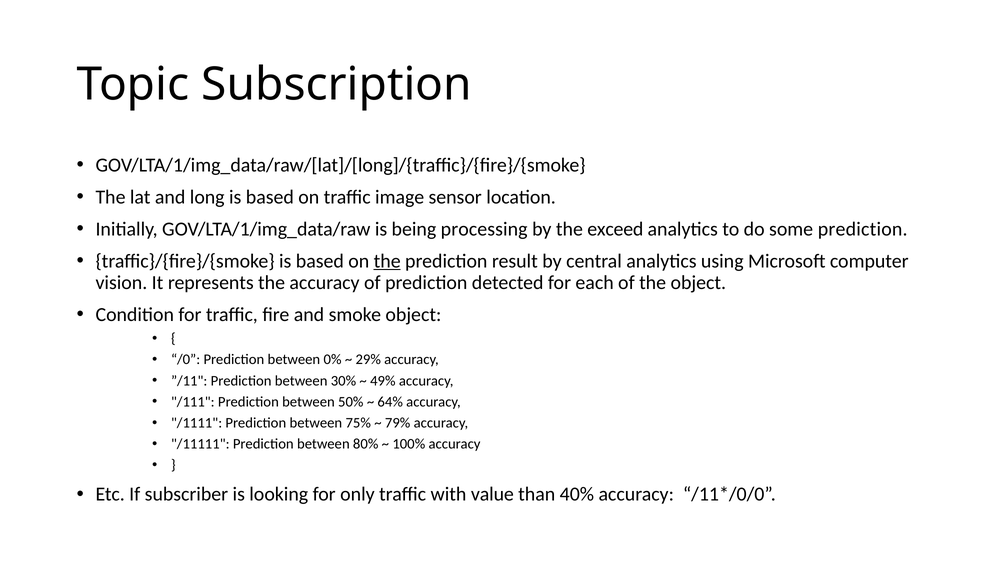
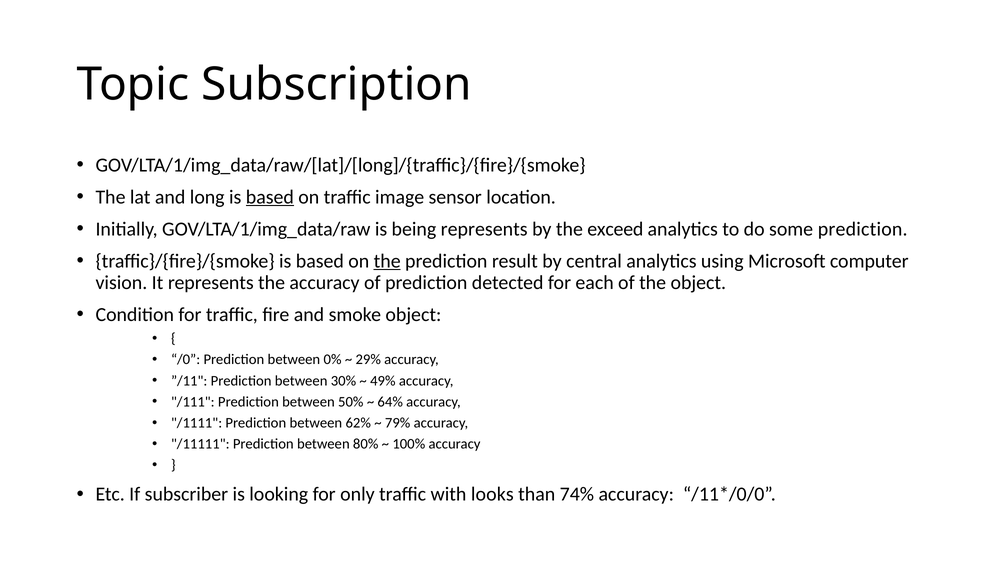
based underline: none -> present (270, 197)
being processing: processing -> represents (484, 229)
75%: 75% -> 62% (358, 423)
value: value -> looks (492, 494)
40%: 40% -> 74% (577, 494)
